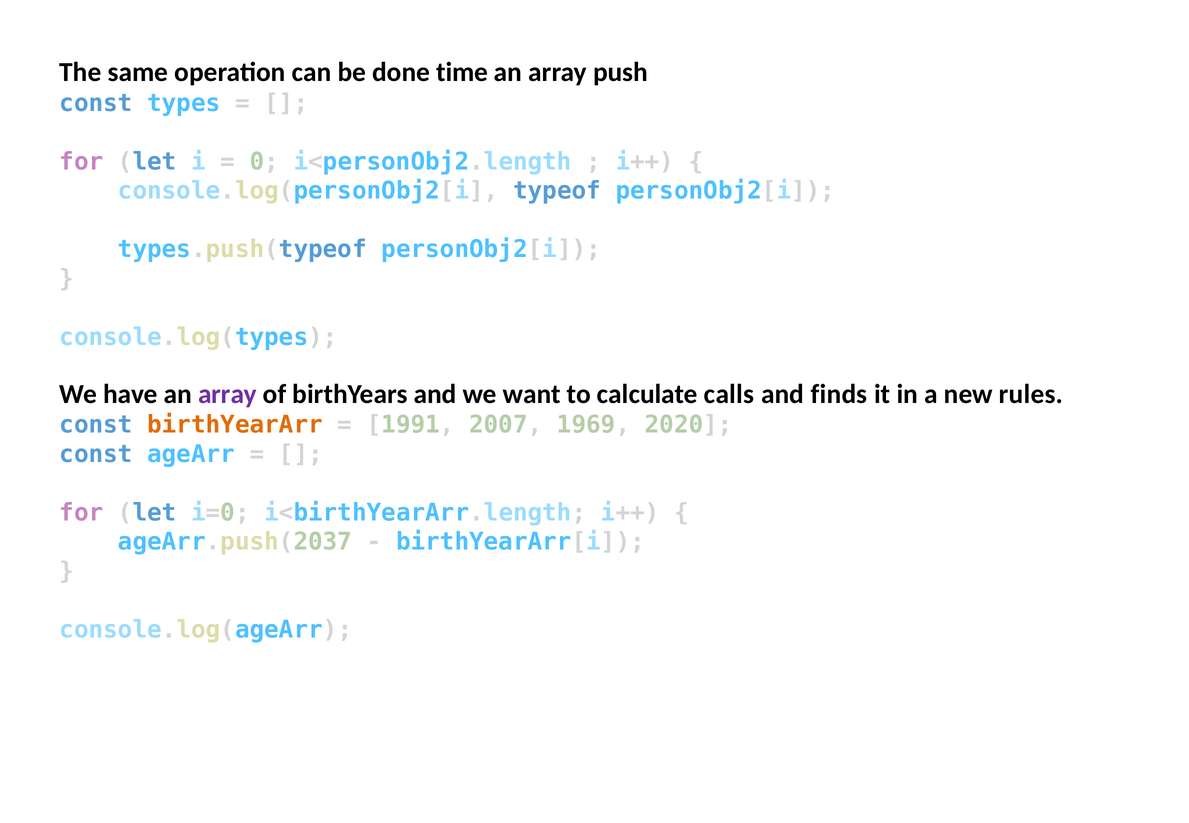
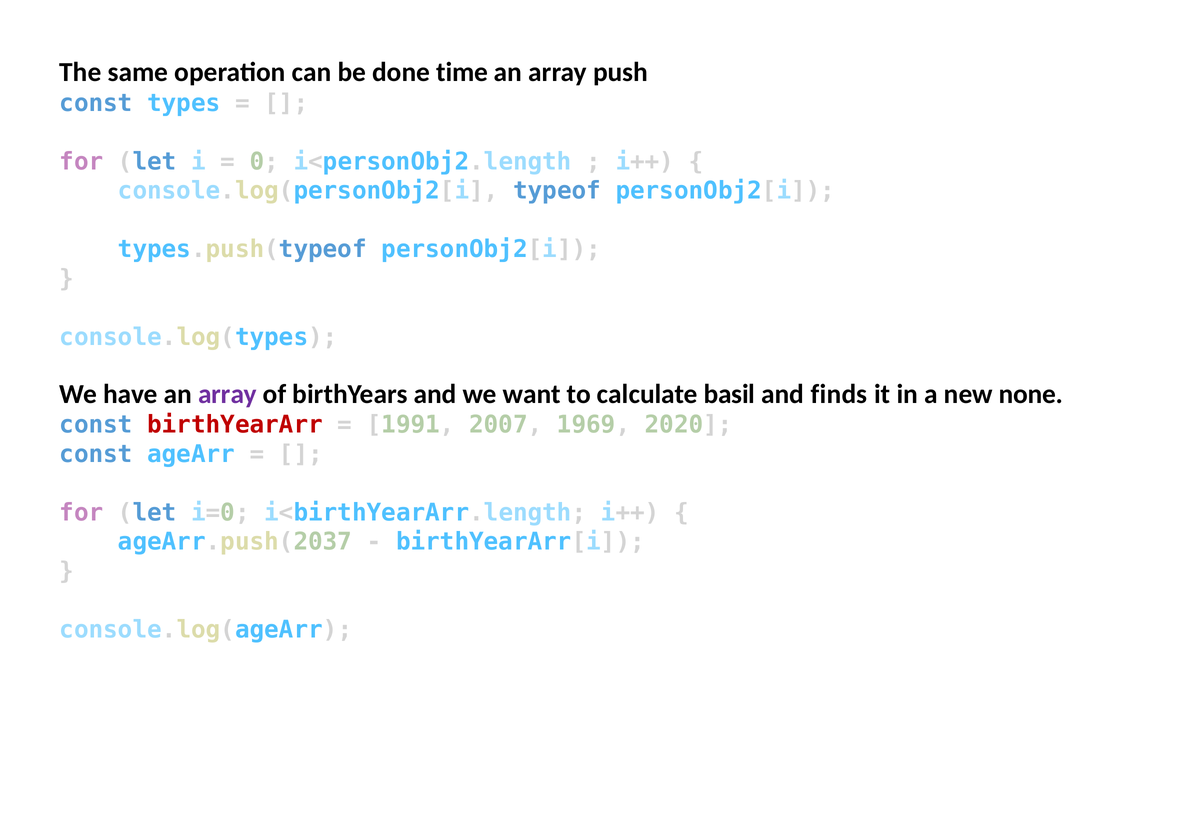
calls: calls -> basil (729, 394)
rules: rules -> none (1031, 394)
birthYearArr colour: orange -> red (235, 425)
